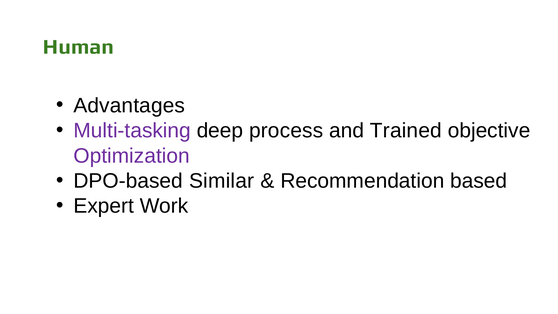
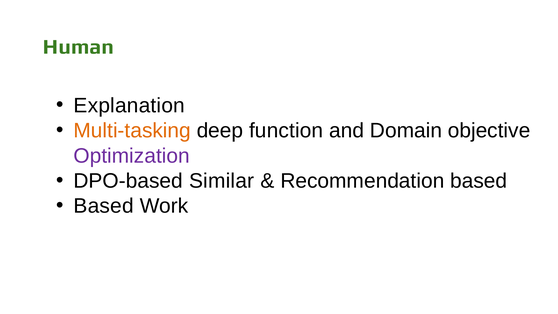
Advantages: Advantages -> Explanation (129, 105)
Multi-tasking colour: purple -> orange (132, 131)
process: process -> function (286, 131)
Trained: Trained -> Domain (406, 131)
Expert: Expert -> Based (104, 206)
